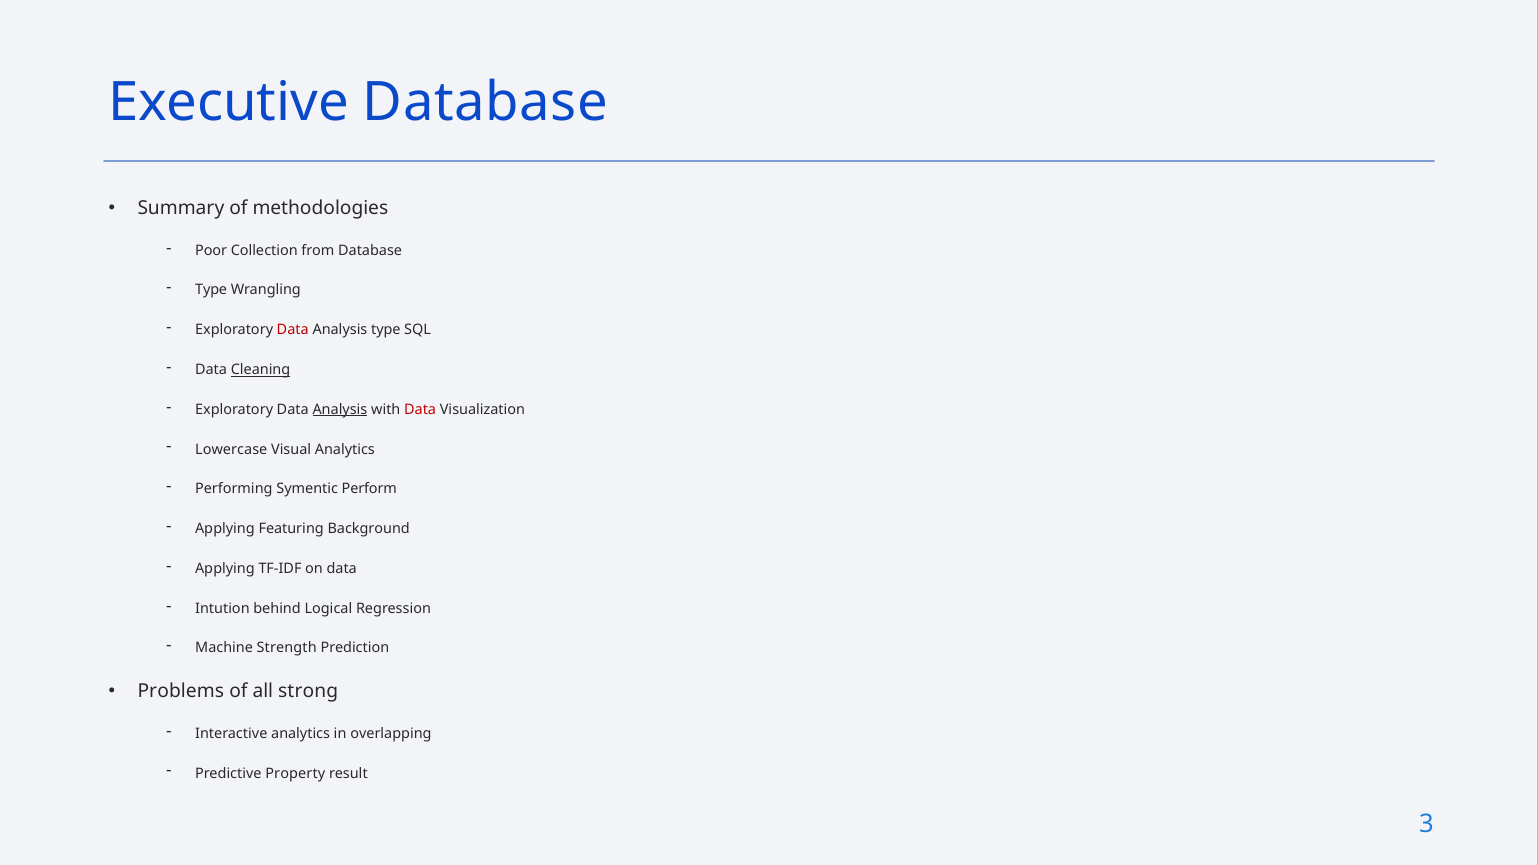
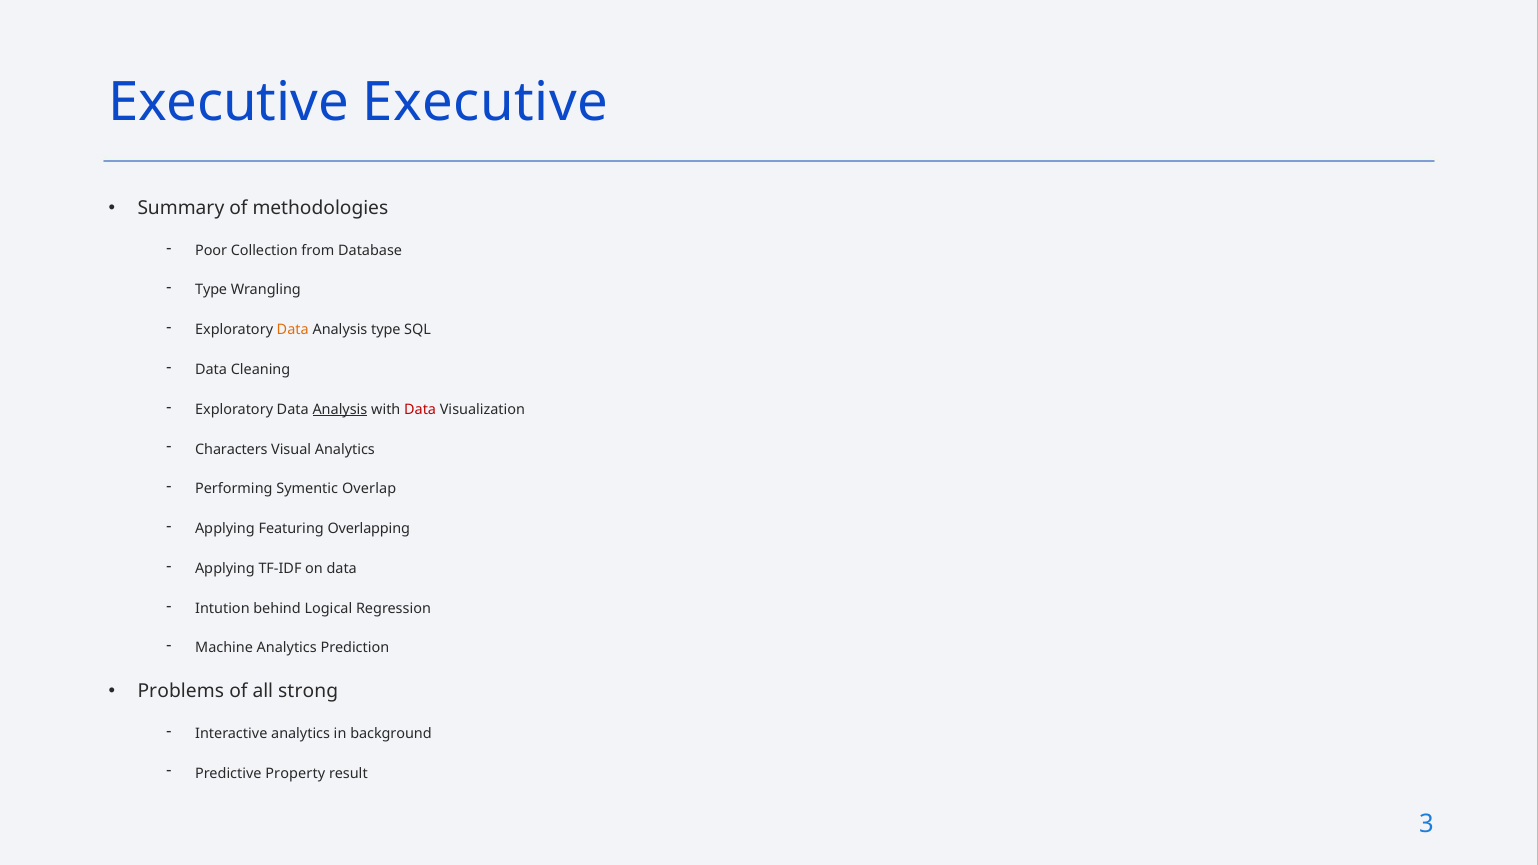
Executive Database: Database -> Executive (485, 103)
Data colour: red -> orange (293, 330)
Cleaning underline: present -> none (261, 370)
Lowercase: Lowercase -> Characters (231, 449)
Perform: Perform -> Overlap (369, 489)
Background: Background -> Overlapping (369, 529)
Machine Strength: Strength -> Analytics (287, 648)
overlapping: overlapping -> background (391, 734)
